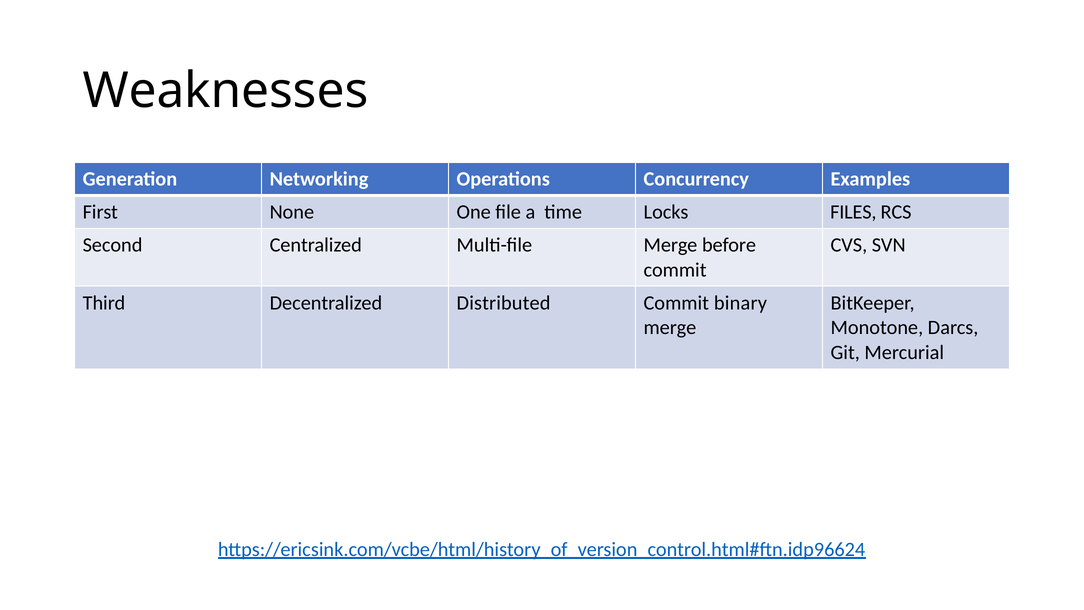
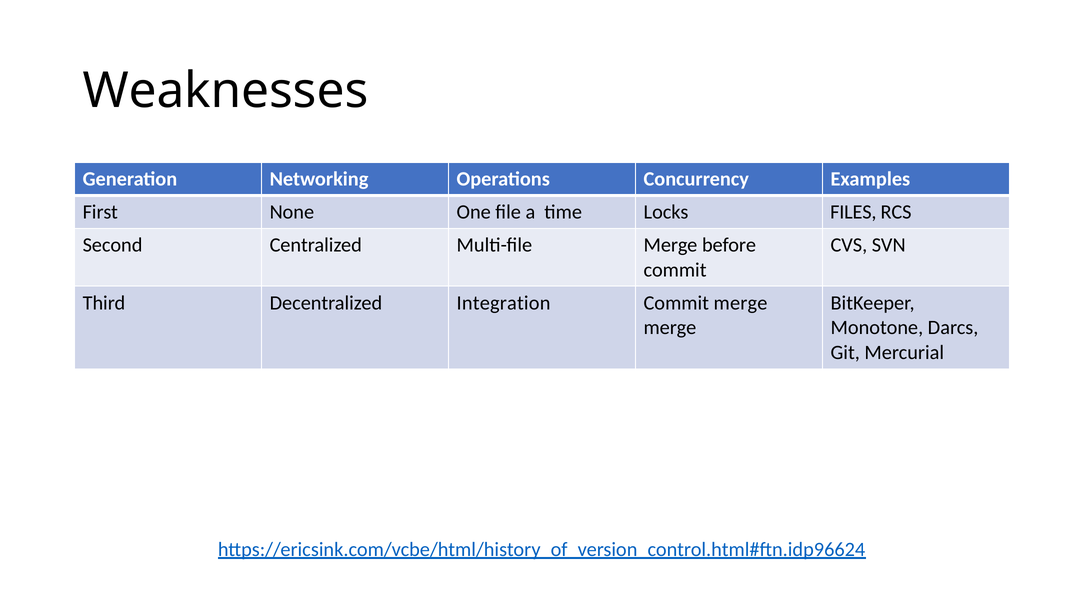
Distributed: Distributed -> Integration (504, 303)
Commit binary: binary -> merge (740, 303)
